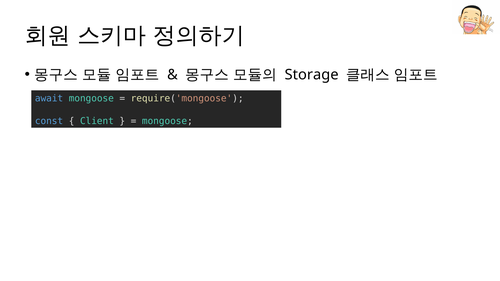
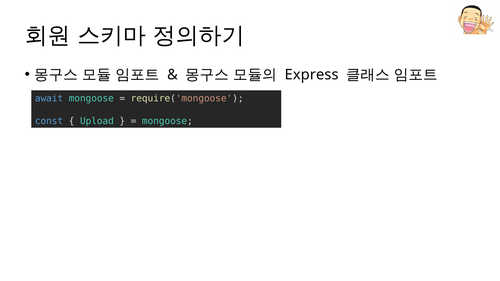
Storage: Storage -> Express (312, 75)
Client: Client -> Upload (97, 121)
